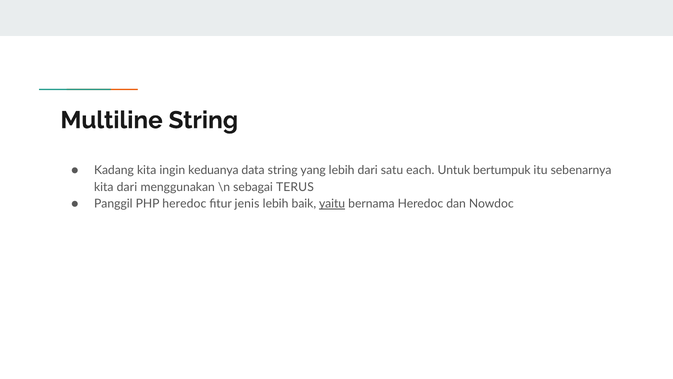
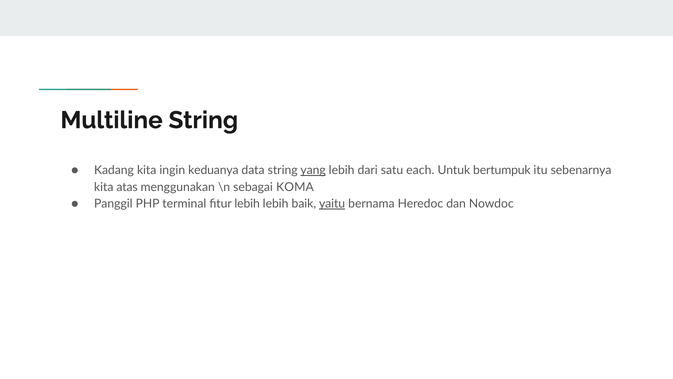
yang underline: none -> present (313, 170)
kita dari: dari -> atas (127, 187)
TERUS: TERUS -> KOMA (295, 187)
PHP heredoc: heredoc -> terminal (184, 204)
fitur jenis: jenis -> lebih (247, 204)
